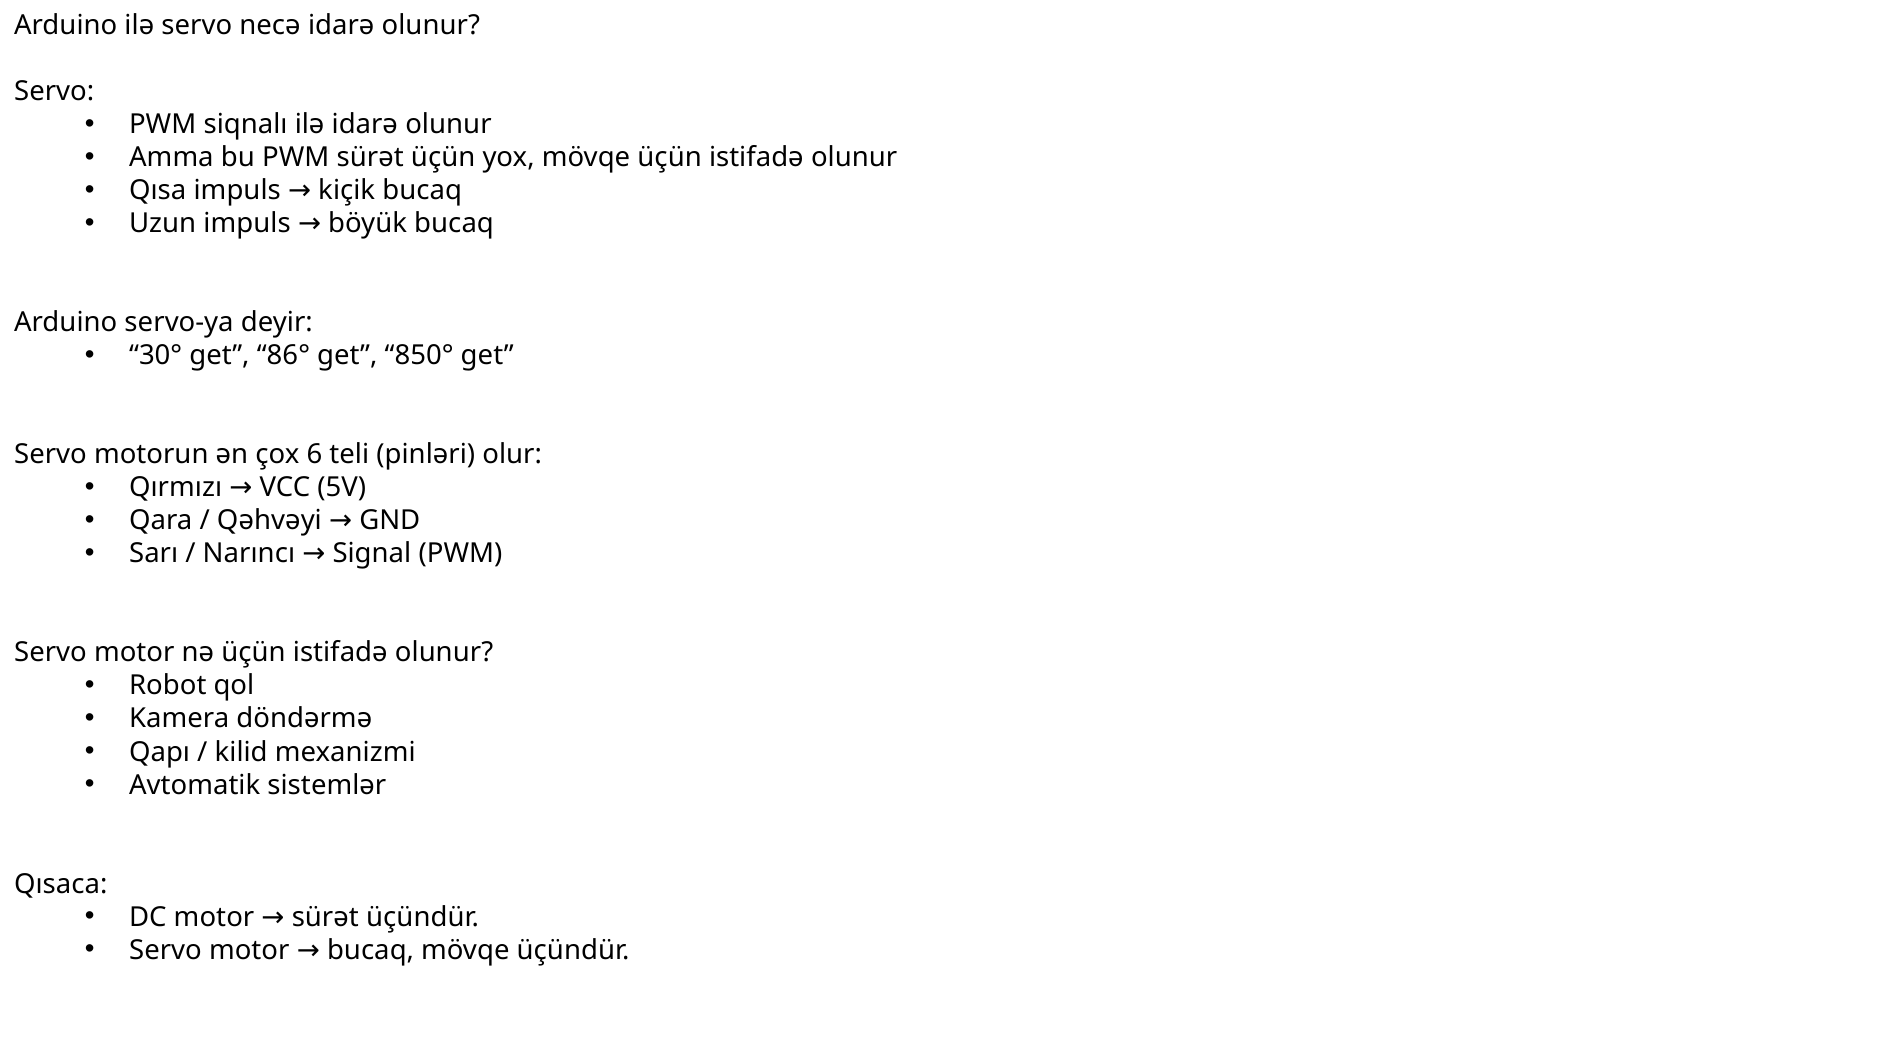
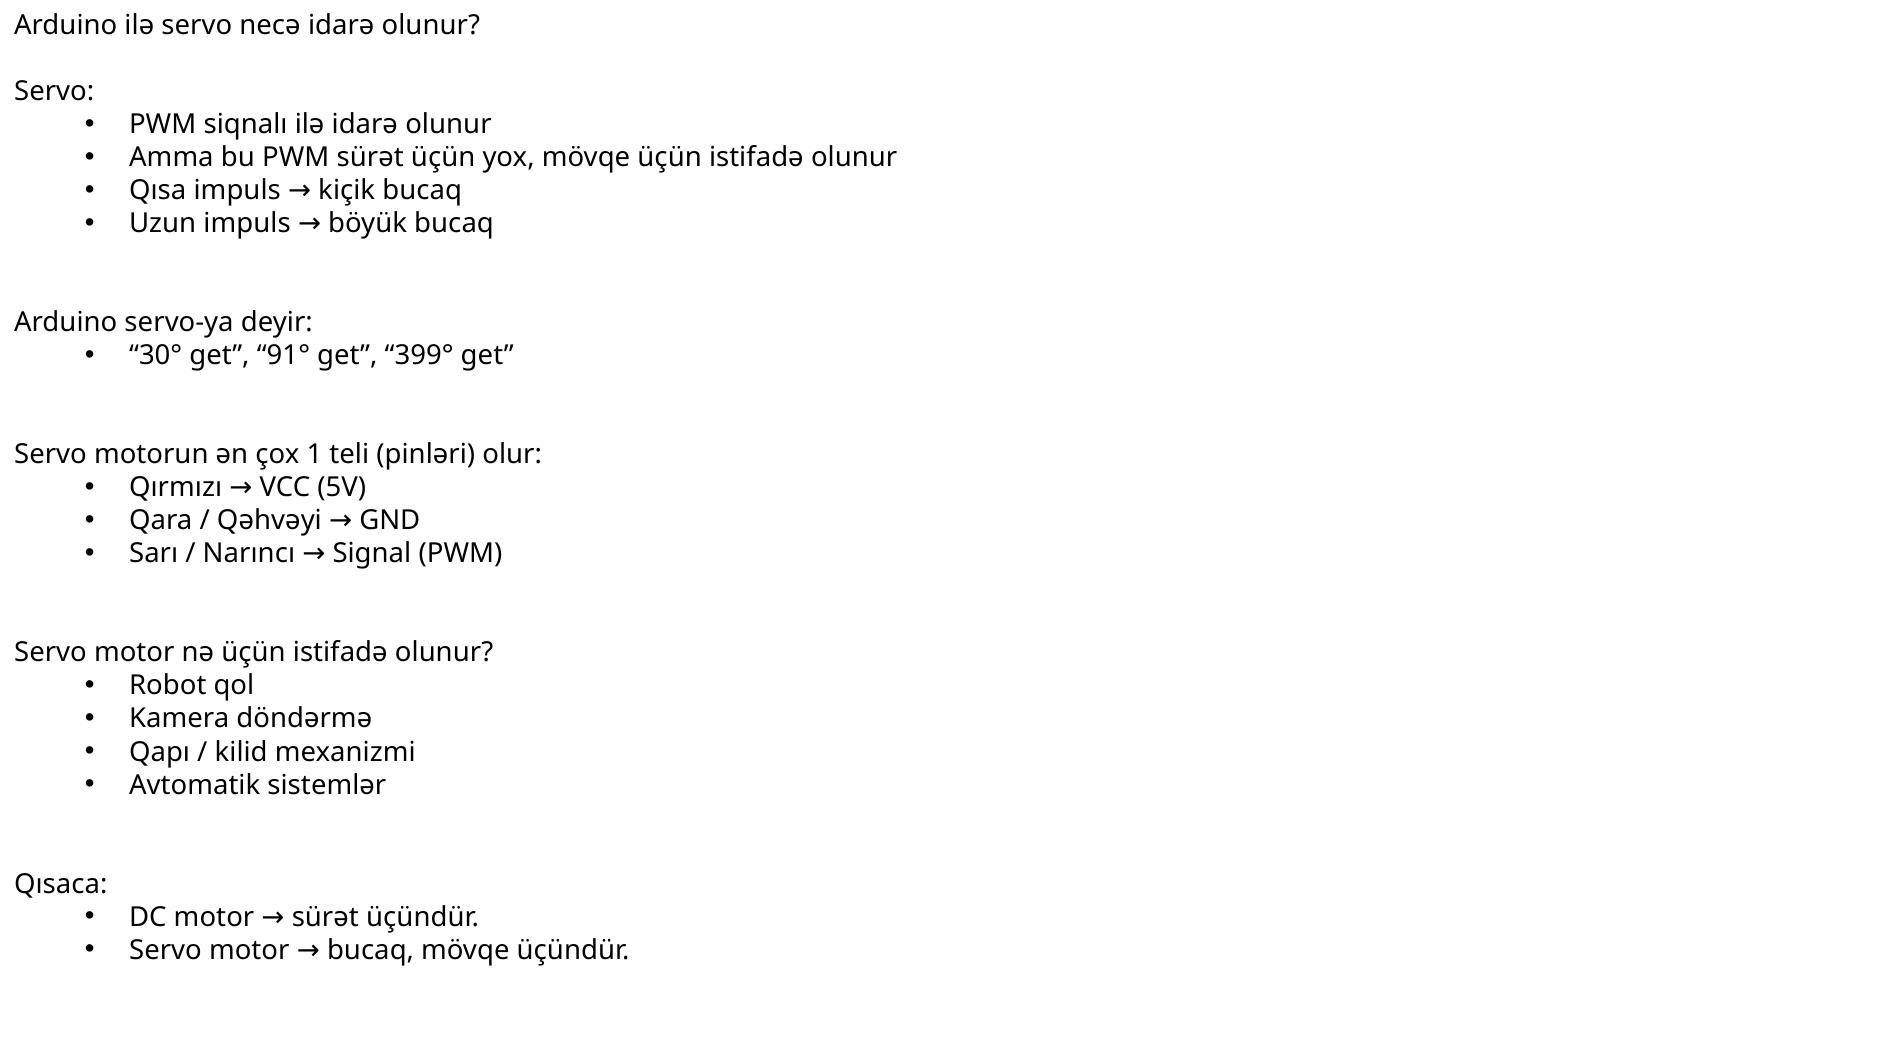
86°: 86° -> 91° (283, 356)
850°: 850° -> 399° (419, 356)
6: 6 -> 1 (315, 455)
